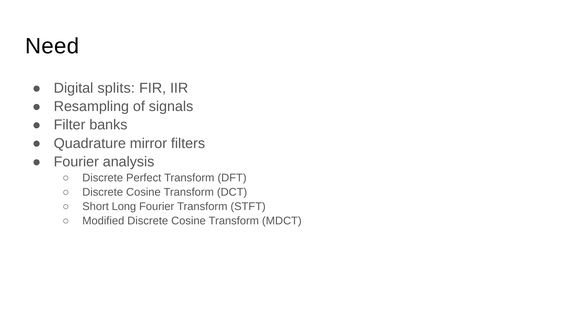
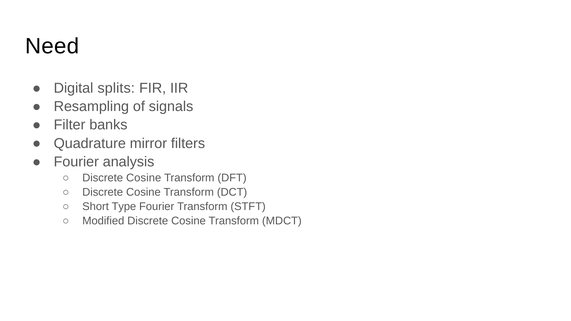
Perfect: Perfect -> Cosine (144, 178)
Long: Long -> Type (124, 206)
